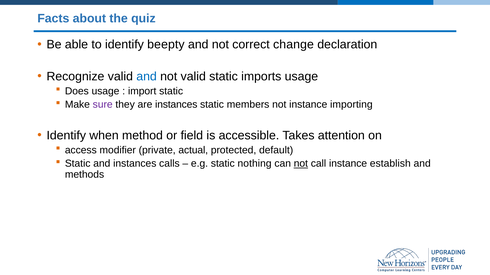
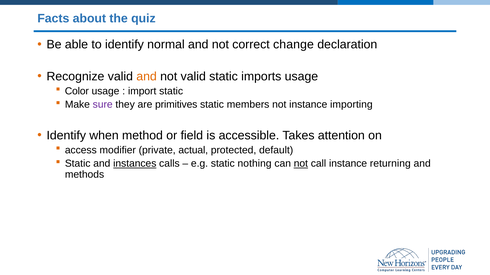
beepty: beepty -> normal (166, 45)
and colour: blue -> orange (147, 77)
Does: Does -> Color (77, 91)
are instances: instances -> primitives (176, 105)
instances underline: none -> present (135, 164)
establish: establish -> returning (390, 164)
